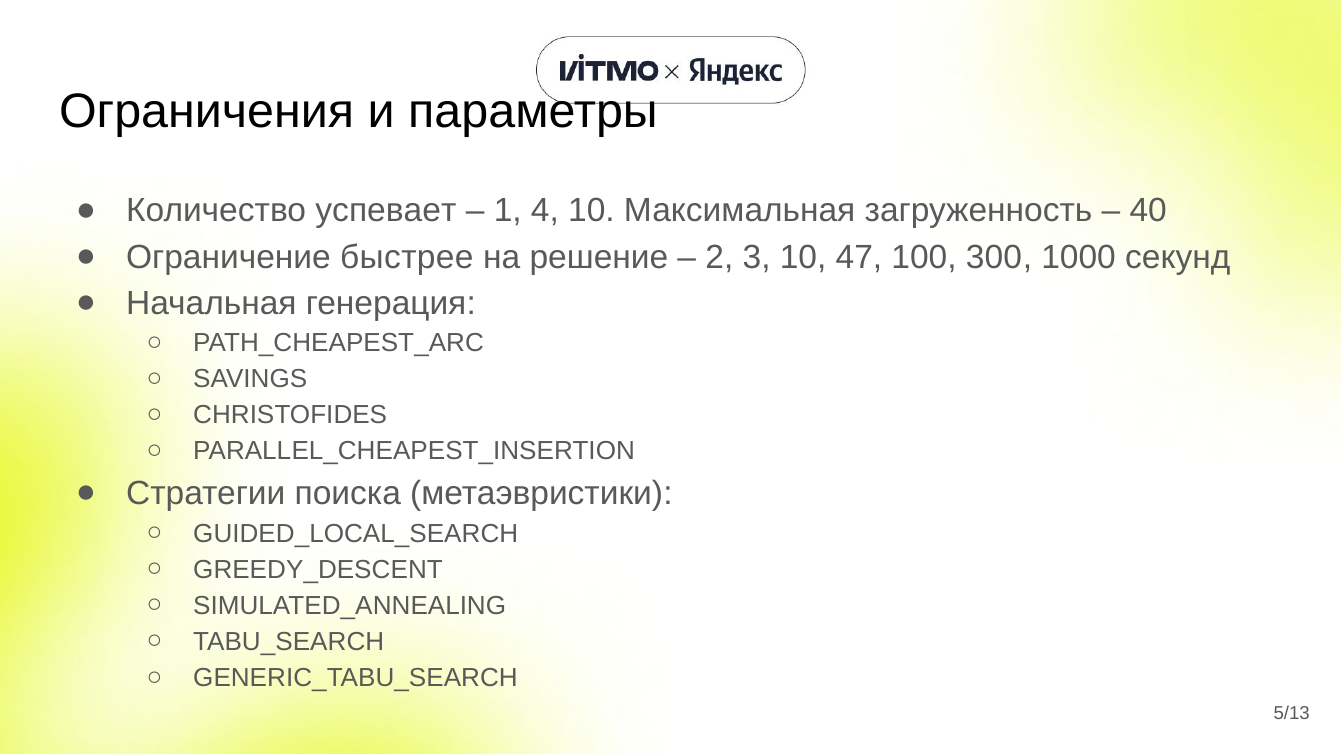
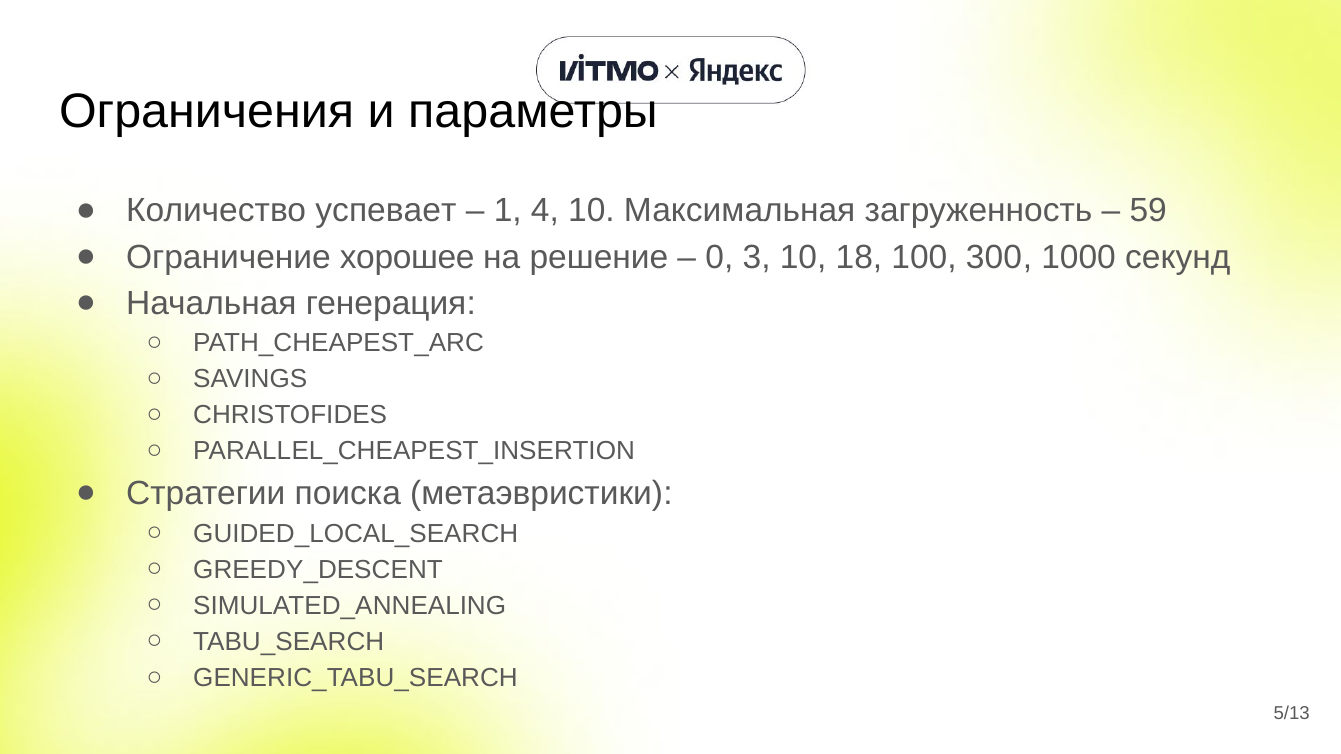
40: 40 -> 59 (1148, 211)
быстрее: быстрее -> хорошее (407, 257)
2: 2 -> 0 (719, 257)
47: 47 -> 18 (859, 257)
